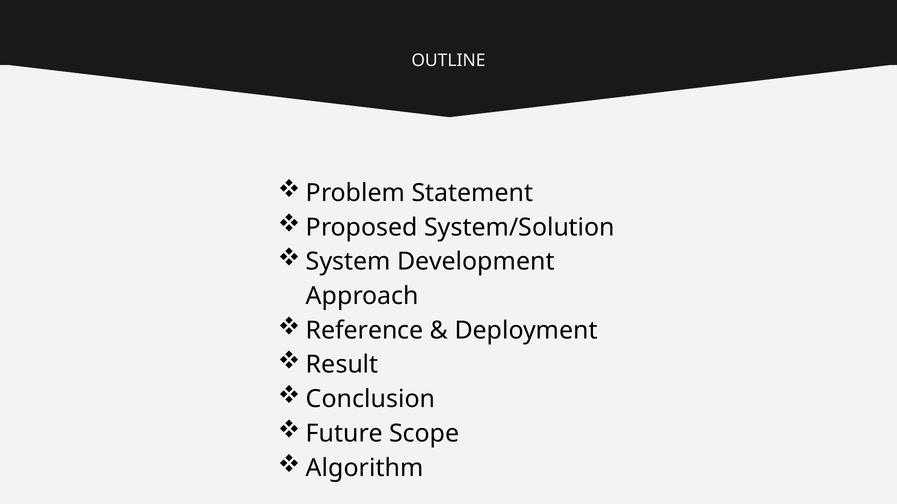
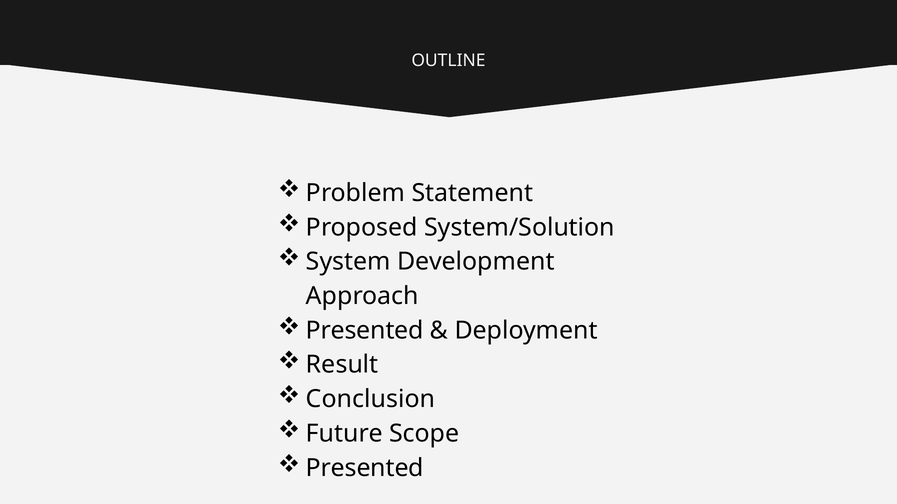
Reference: Reference -> Presented (365, 331)
Algorithm: Algorithm -> Presented (365, 468)
